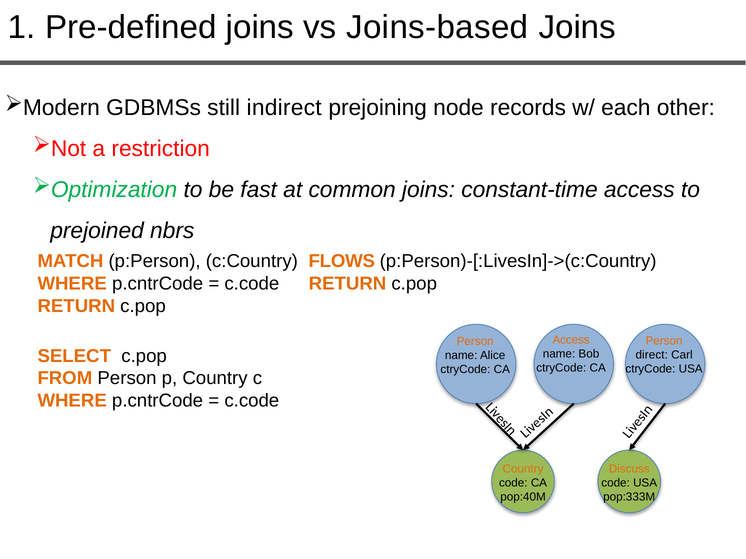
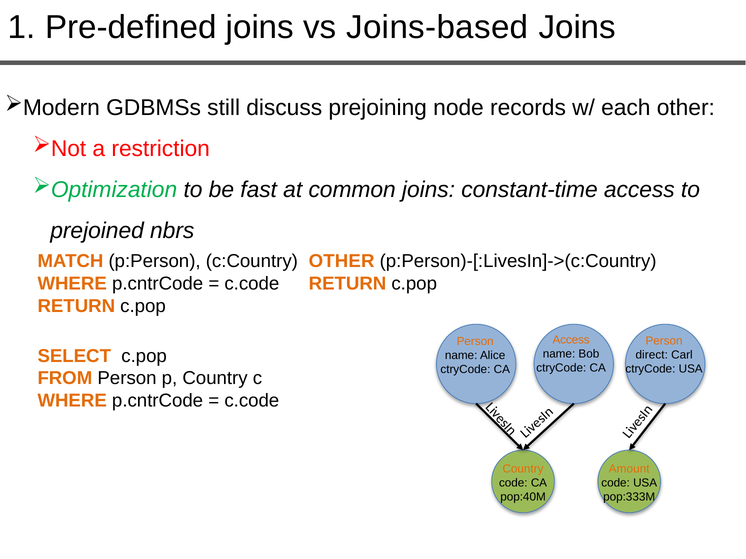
indirect: indirect -> discuss (284, 108)
FLOWS: FLOWS -> OTHER (342, 261)
Discuss: Discuss -> Amount (629, 469)
